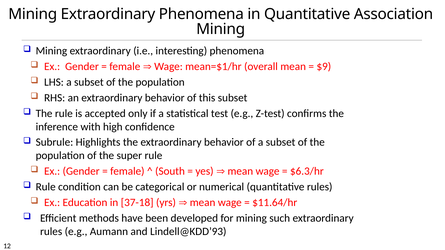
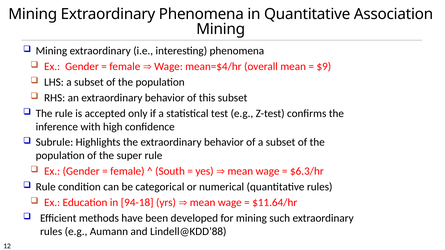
mean=$1/hr: mean=$1/hr -> mean=$4/hr (213, 67)
37-18: 37-18 -> 94-18 (137, 203)
Lindell@KDD’93: Lindell@KDD’93 -> Lindell@KDD’88 (188, 232)
